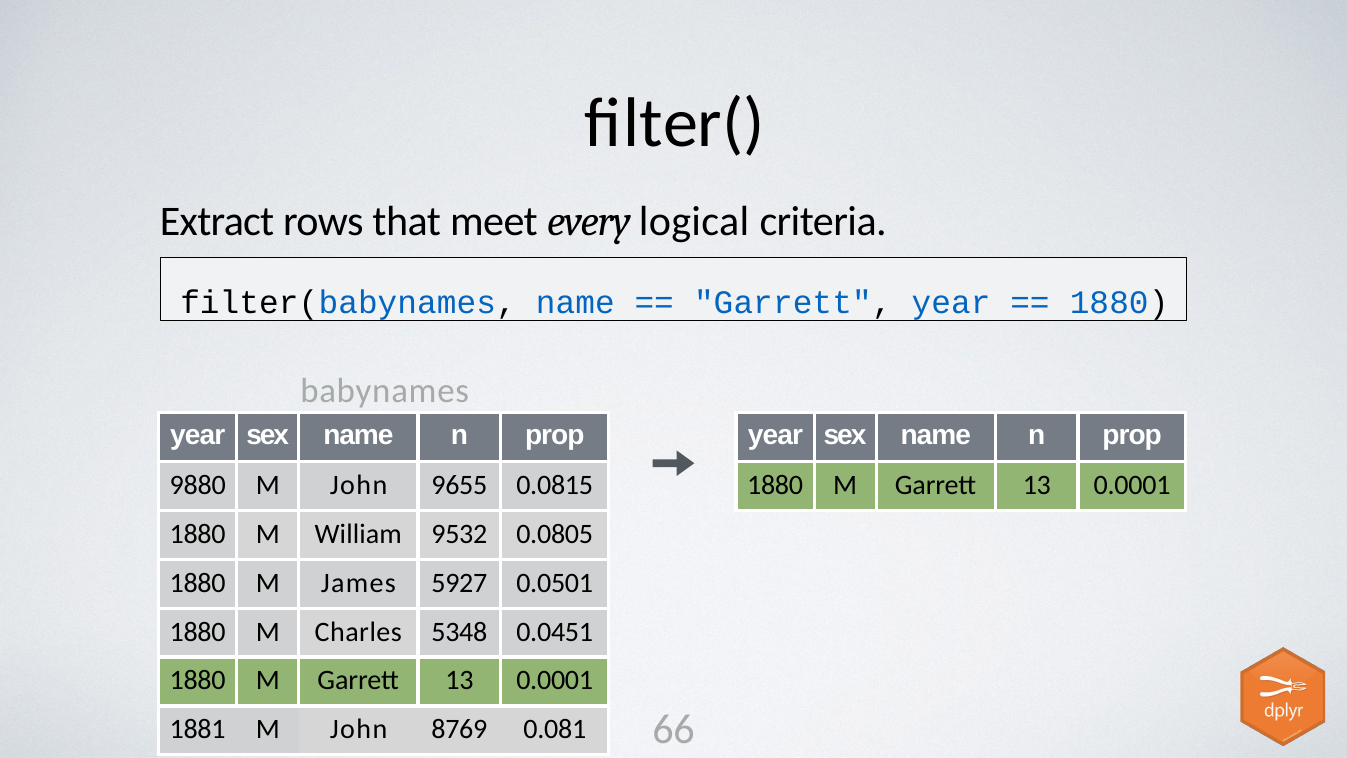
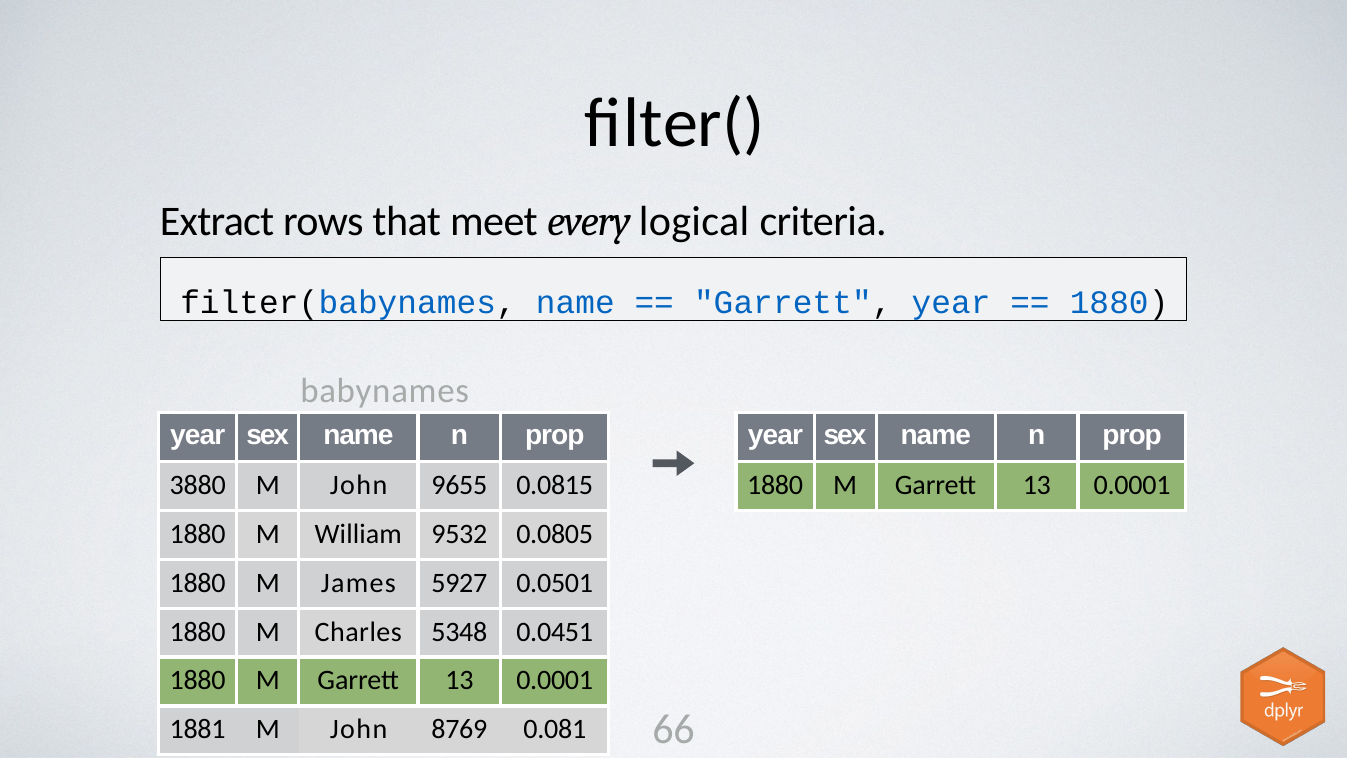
9880: 9880 -> 3880 (198, 485)
